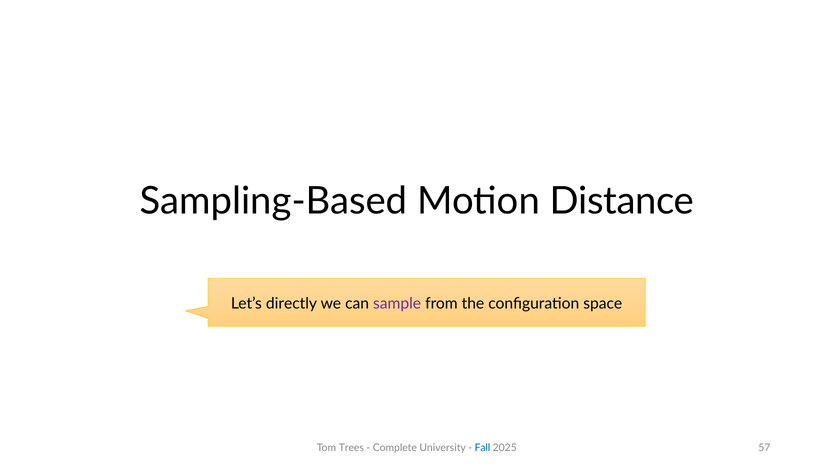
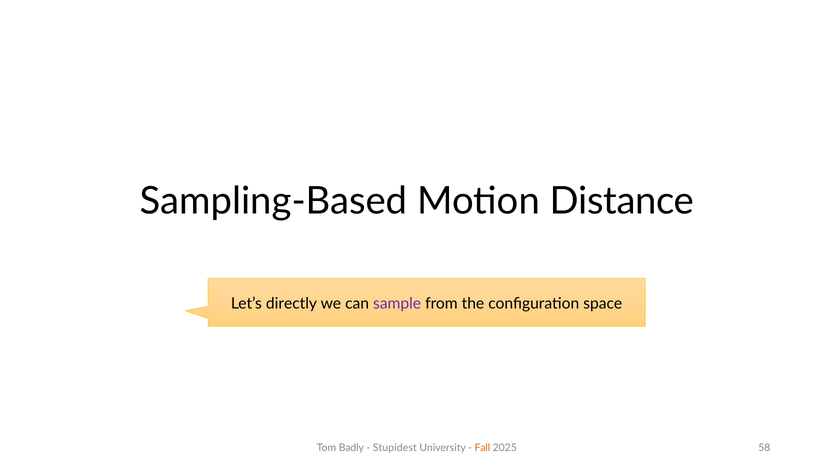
Trees: Trees -> Badly (351, 448)
Complete: Complete -> Stupidest (395, 448)
Fall colour: blue -> orange (482, 448)
57: 57 -> 58 (764, 448)
